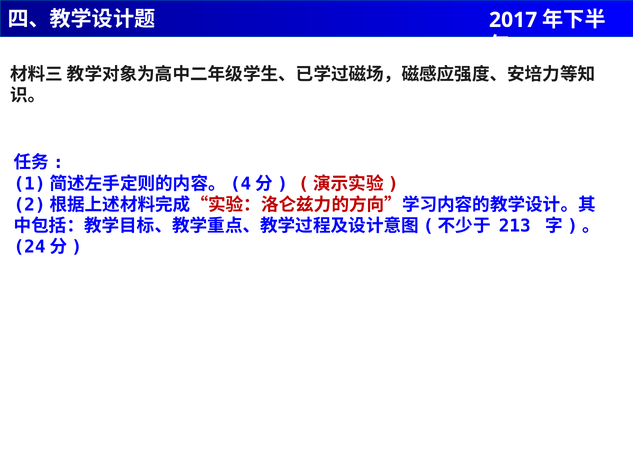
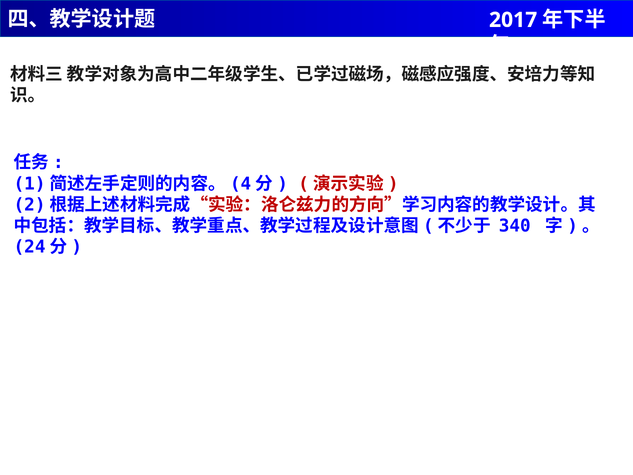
213: 213 -> 340 (515, 226)
